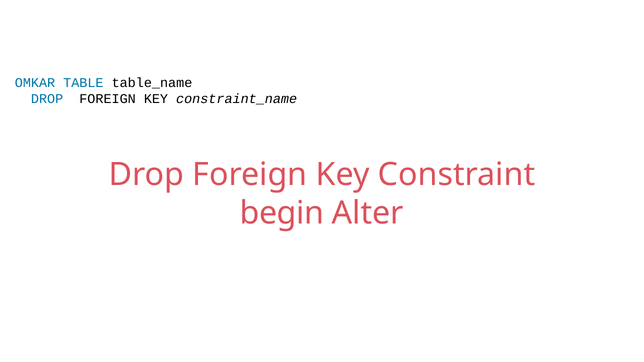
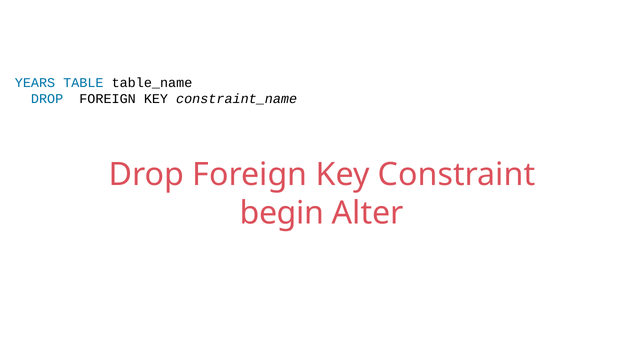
OMKAR: OMKAR -> YEARS (35, 83)
